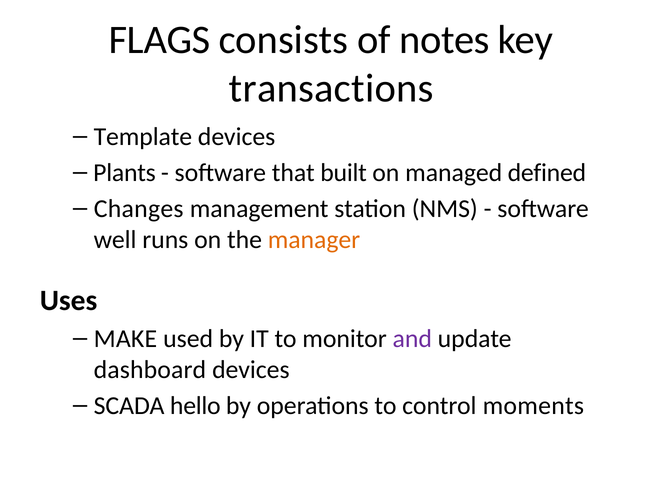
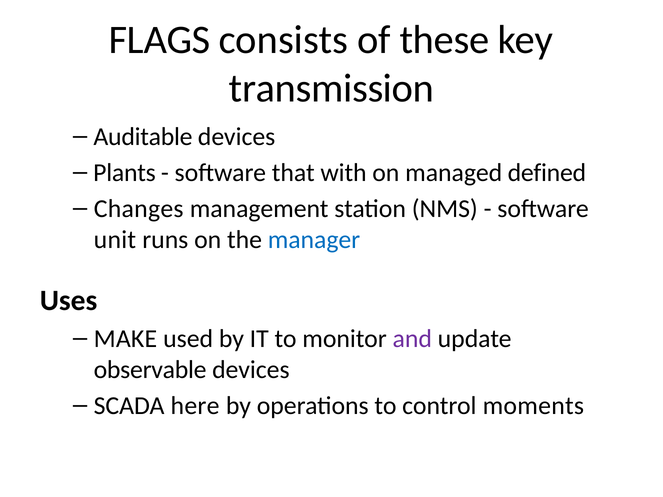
notes: notes -> these (445, 40)
transactions: transactions -> transmission (332, 88)
Template: Template -> Auditable (143, 137)
built: built -> with (343, 173)
well: well -> unit (115, 240)
manager colour: orange -> blue (314, 240)
dashboard: dashboard -> observable (150, 370)
hello: hello -> here (195, 406)
